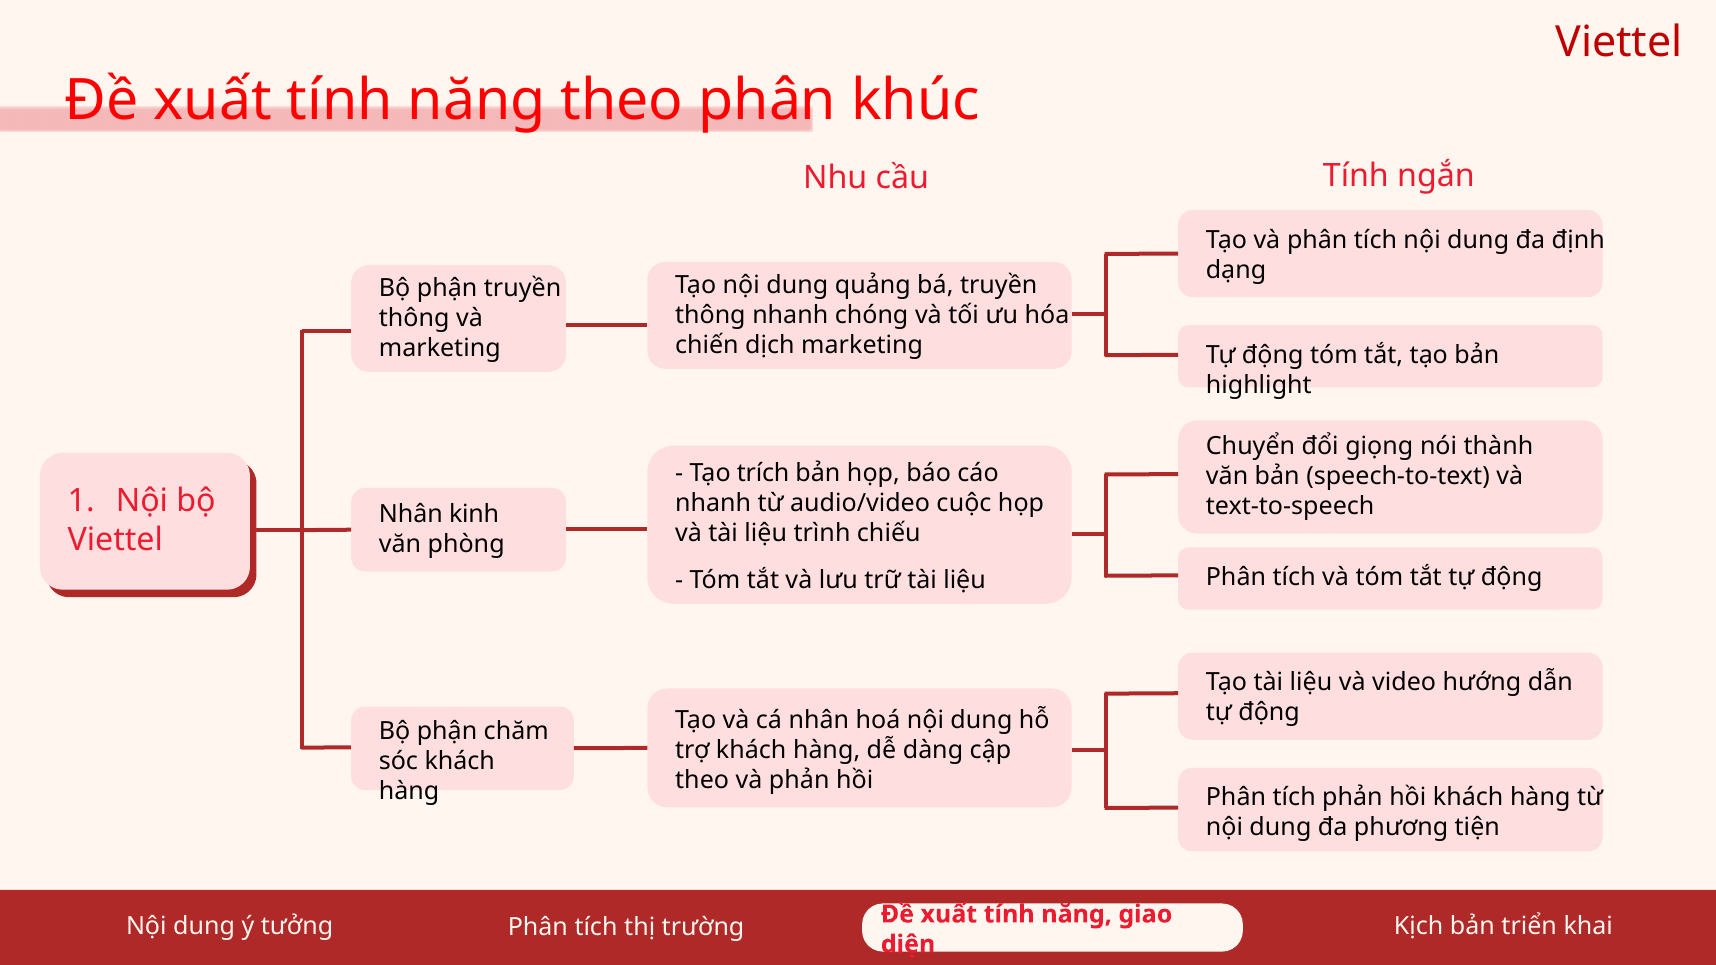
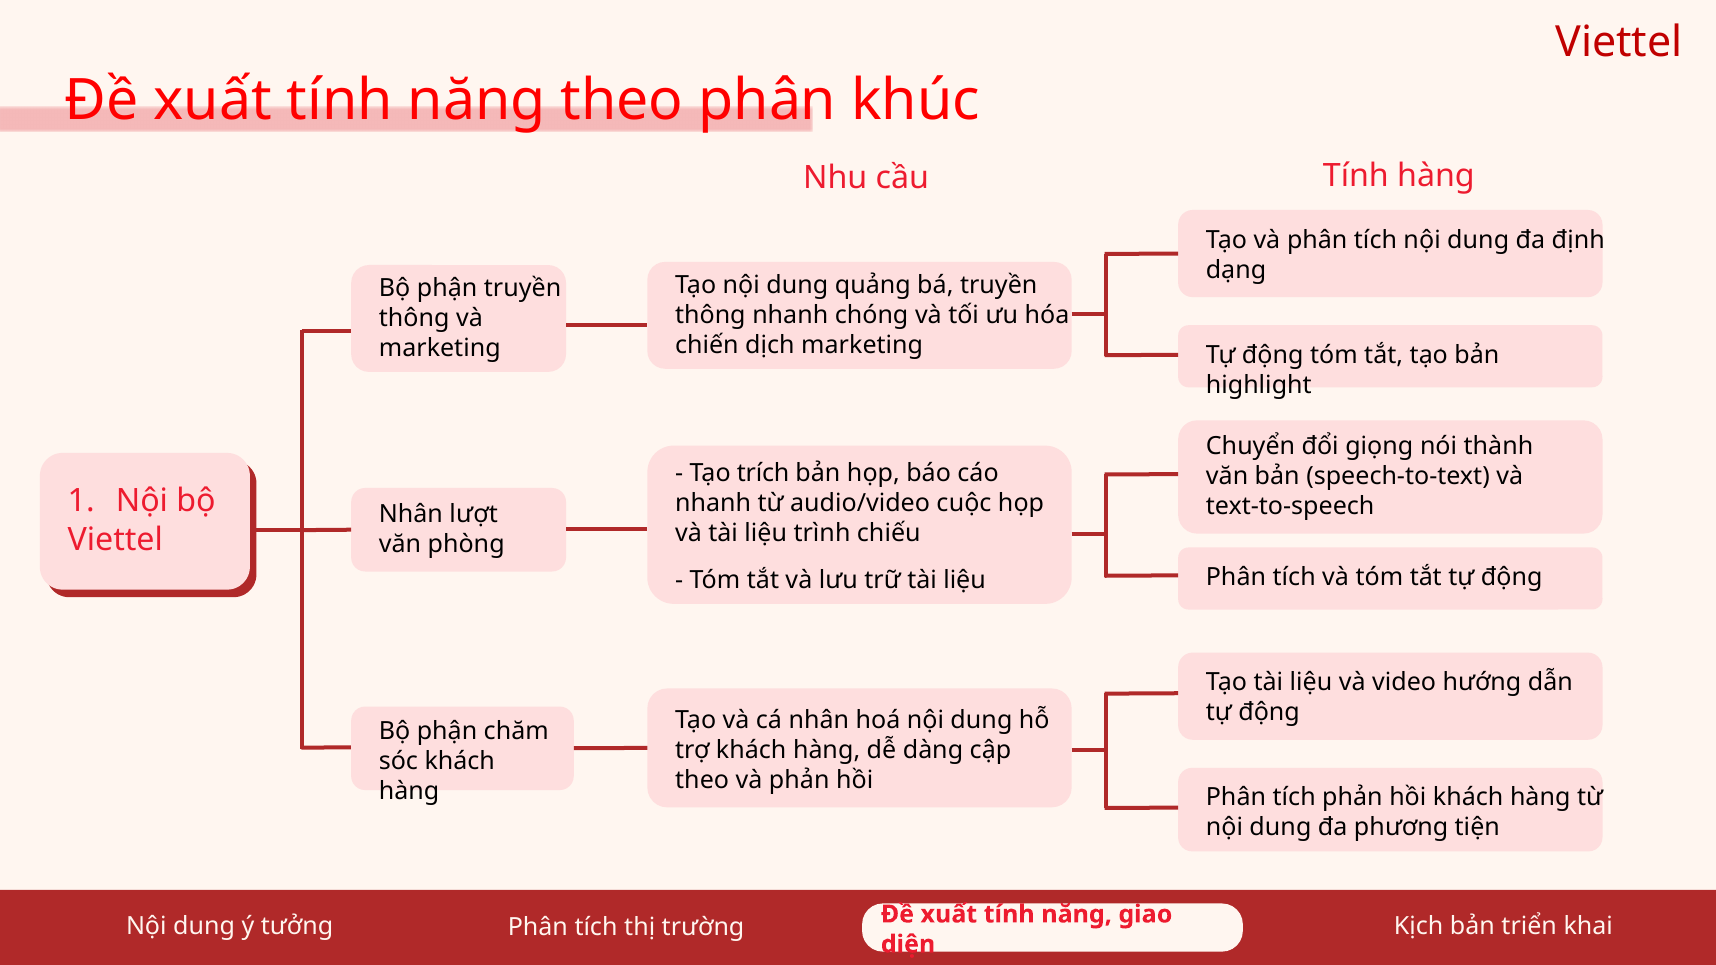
Tính ngắn: ngắn -> hàng (1436, 176)
kinh: kinh -> lượt (474, 514)
